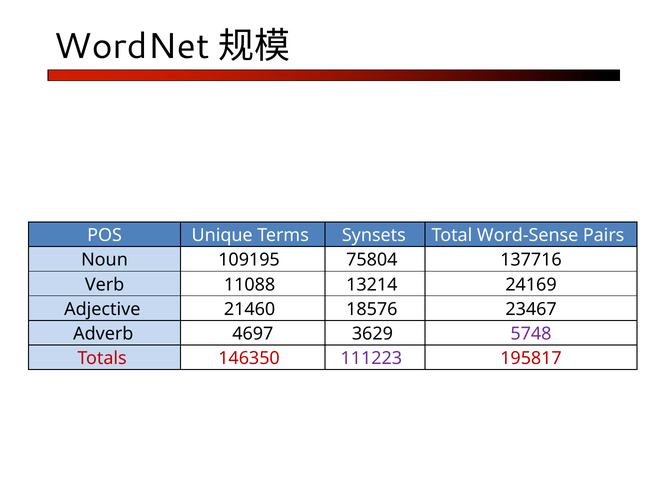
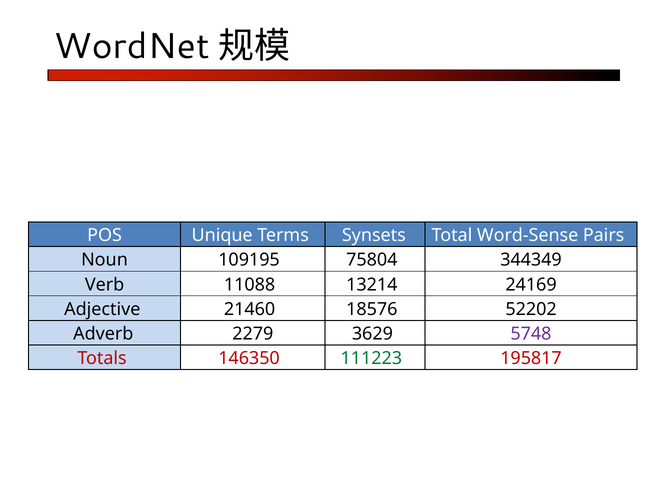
137716: 137716 -> 344349 (531, 260)
23467: 23467 -> 52202 (531, 309)
4697: 4697 -> 2279 (253, 334)
111223 colour: purple -> green (371, 359)
